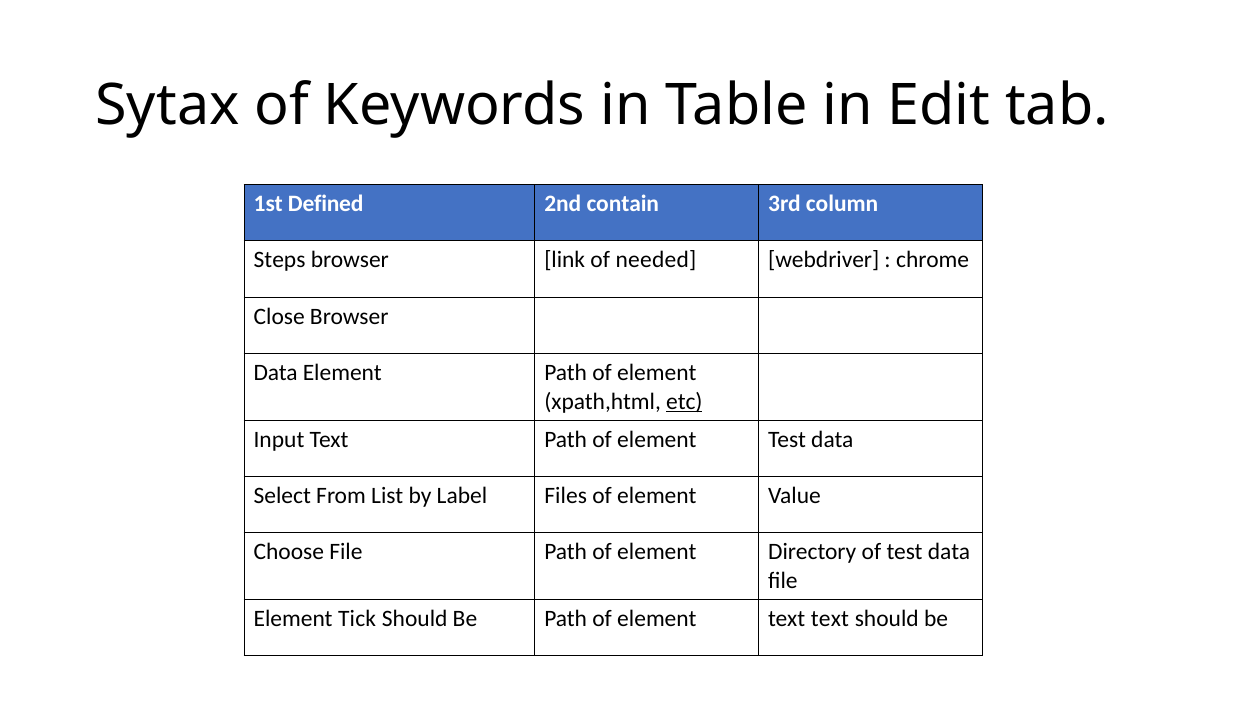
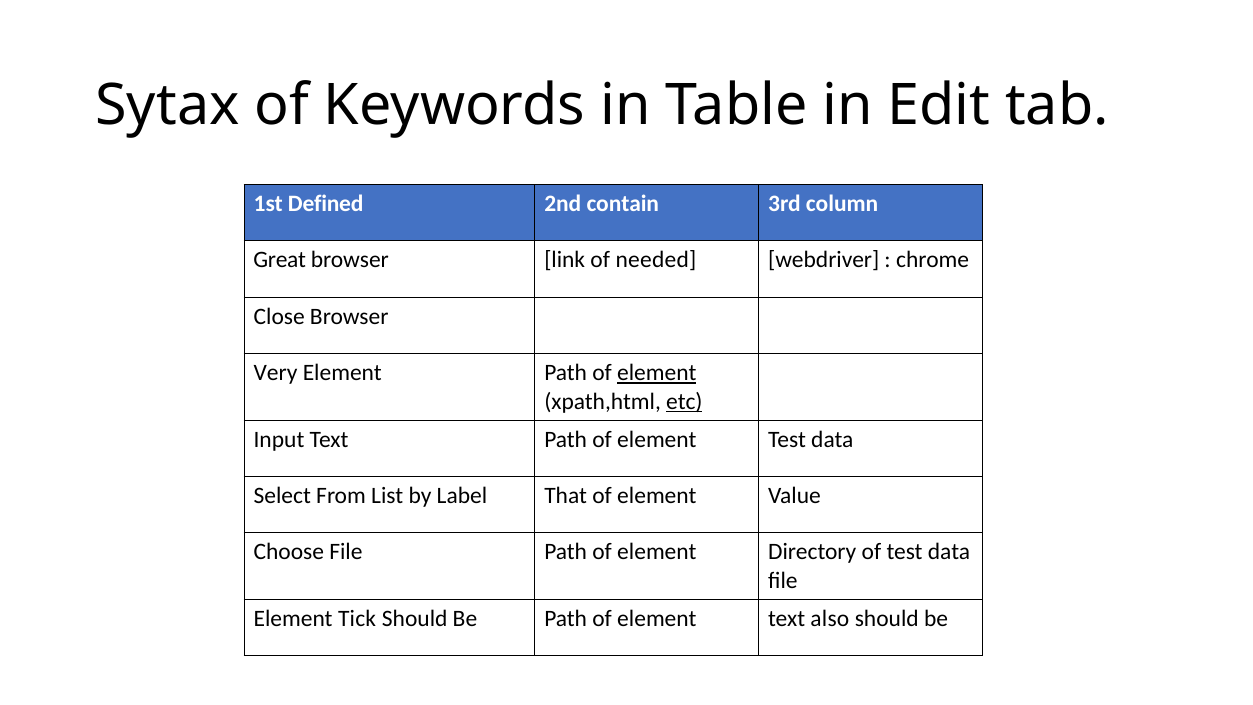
Steps: Steps -> Great (280, 260)
Data: Data -> Very (276, 373)
element underline: none -> present (657, 373)
Files: Files -> That (566, 496)
text text: text -> also (830, 619)
